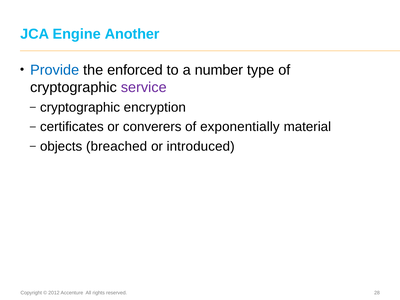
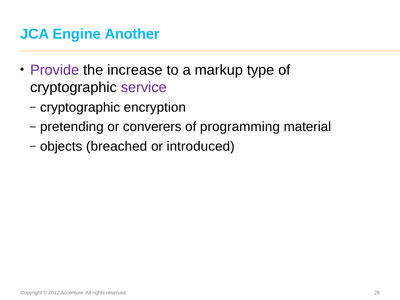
Provide colour: blue -> purple (55, 70)
enforced: enforced -> increase (135, 70)
number: number -> markup (219, 70)
certificates: certificates -> pretending (72, 127)
exponentially: exponentially -> programming (240, 127)
